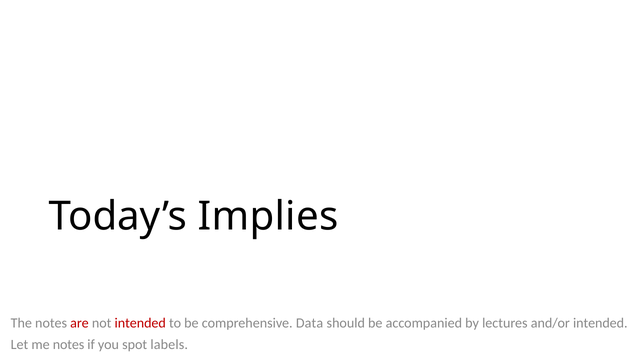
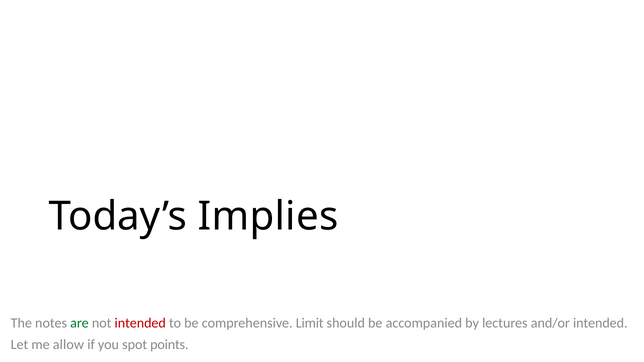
are colour: red -> green (79, 323)
Data: Data -> Limit (310, 323)
me notes: notes -> allow (68, 345)
labels: labels -> points (169, 345)
